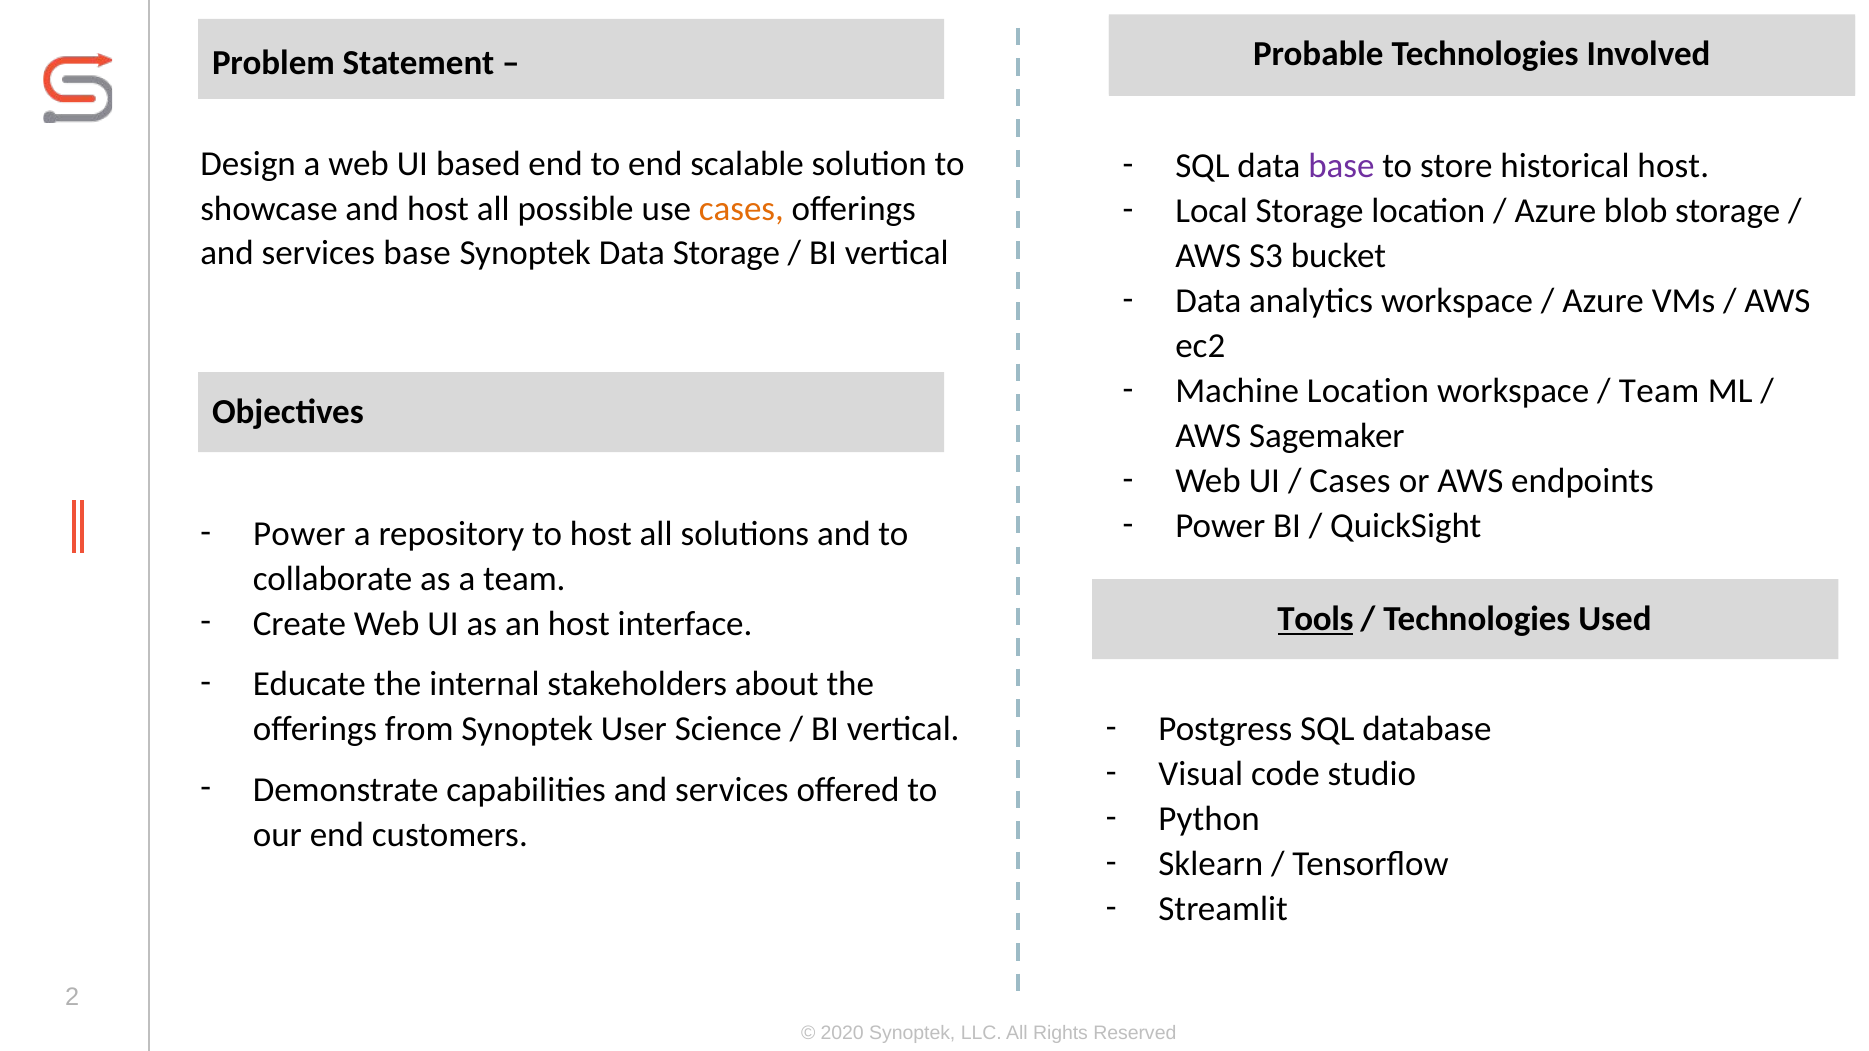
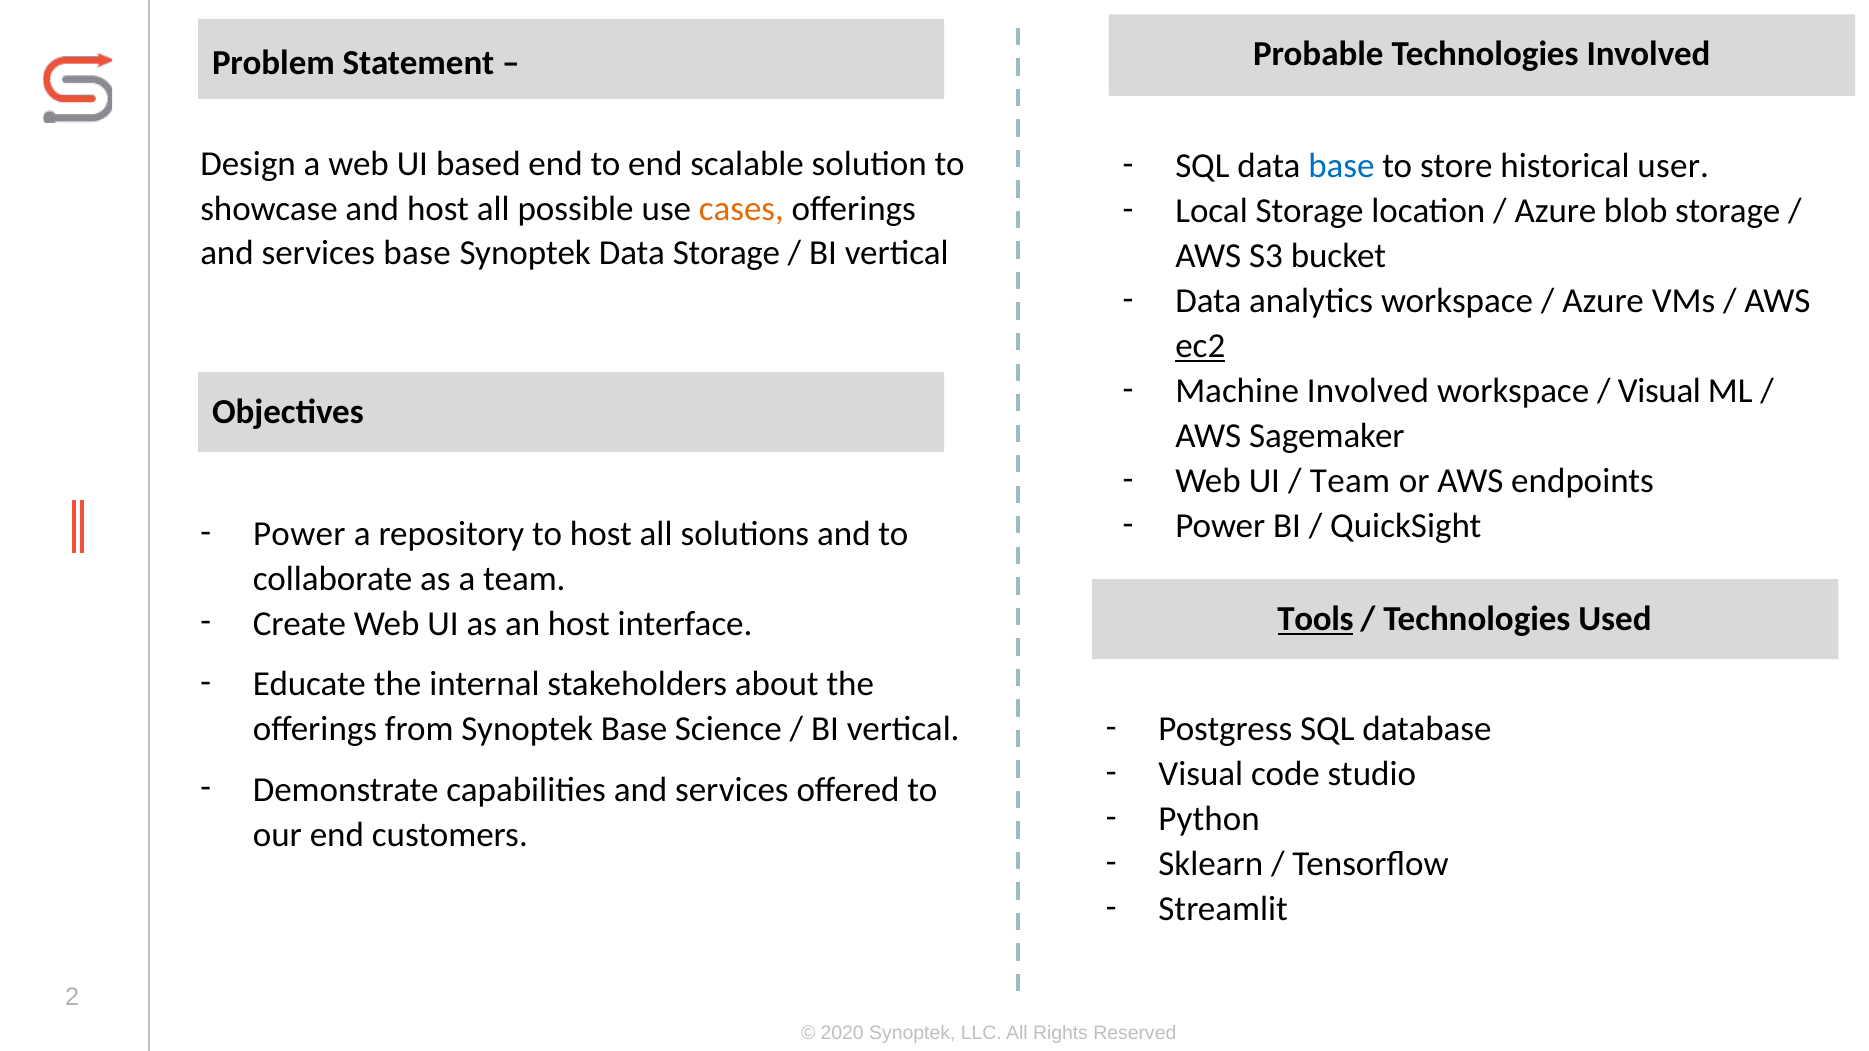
base colour: purple -> blue (1341, 166)
historical host: host -> user (1673, 166)
ec2 underline: none -> present (1200, 346)
Machine Location: Location -> Involved (1368, 391)
Team: Team -> Visual (1659, 391)
Cases: Cases -> Team (1350, 481)
Synoptek User: User -> Base (634, 729)
